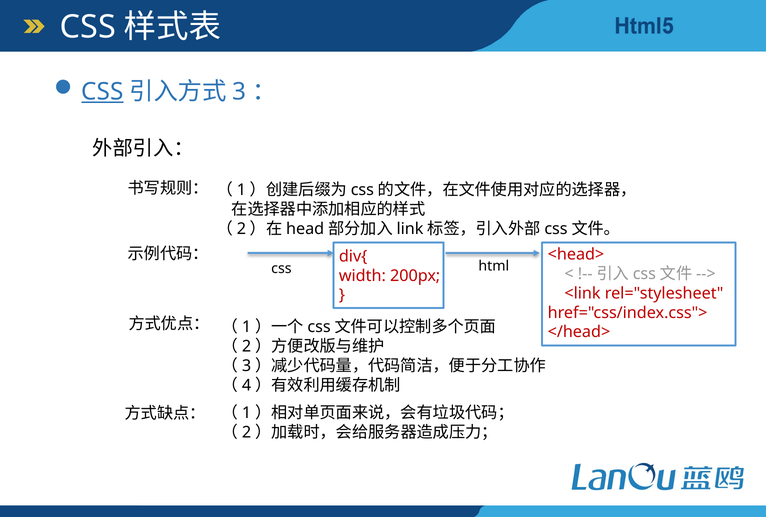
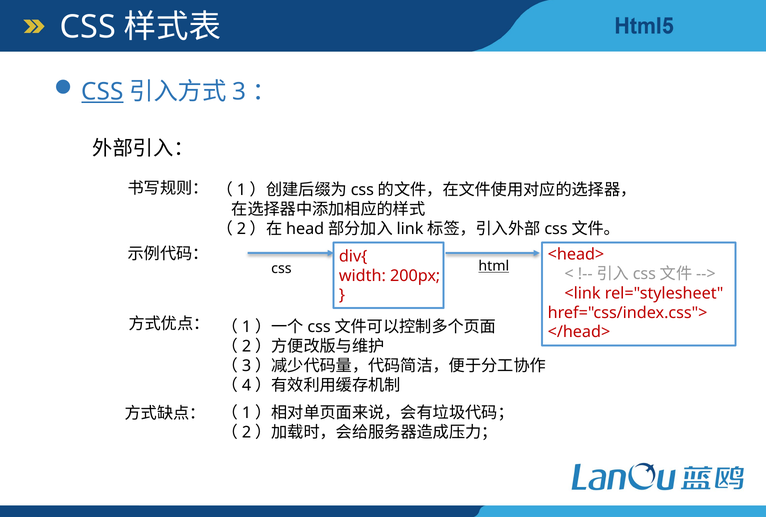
html underline: none -> present (494, 266)
